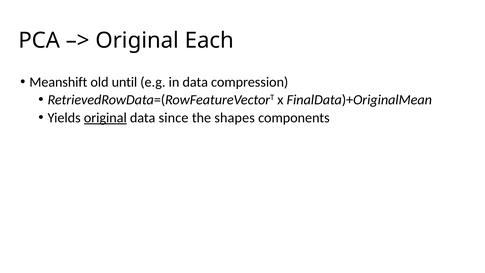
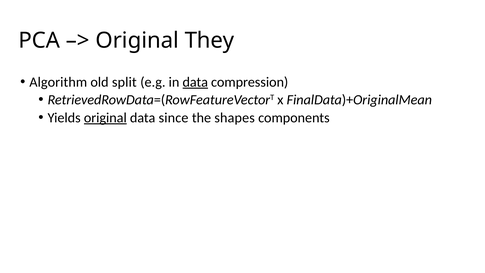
Each: Each -> They (210, 40)
Meanshift: Meanshift -> Algorithm (58, 82)
until: until -> split (124, 82)
data underline: none -> present (195, 82)
